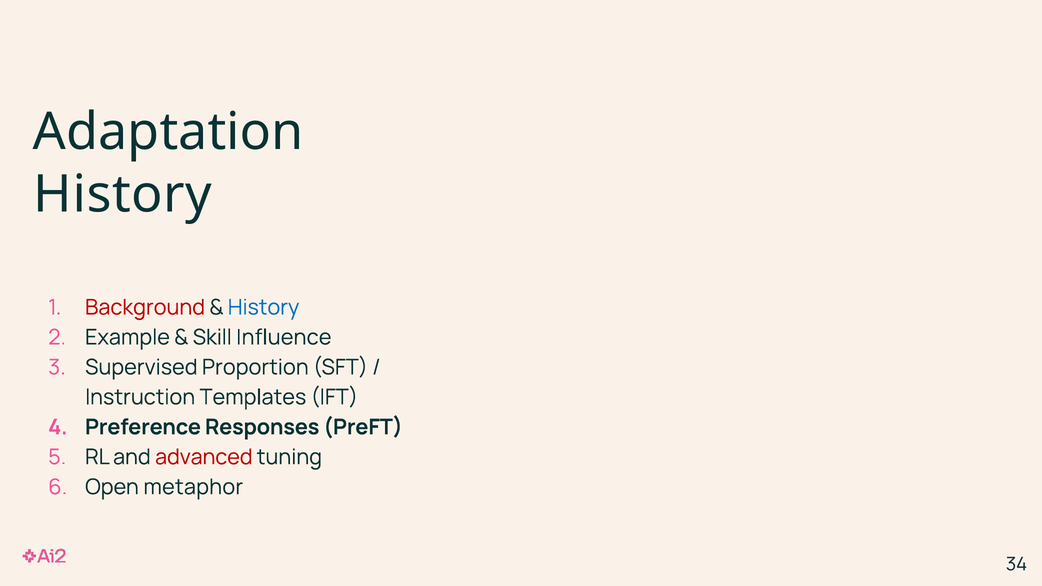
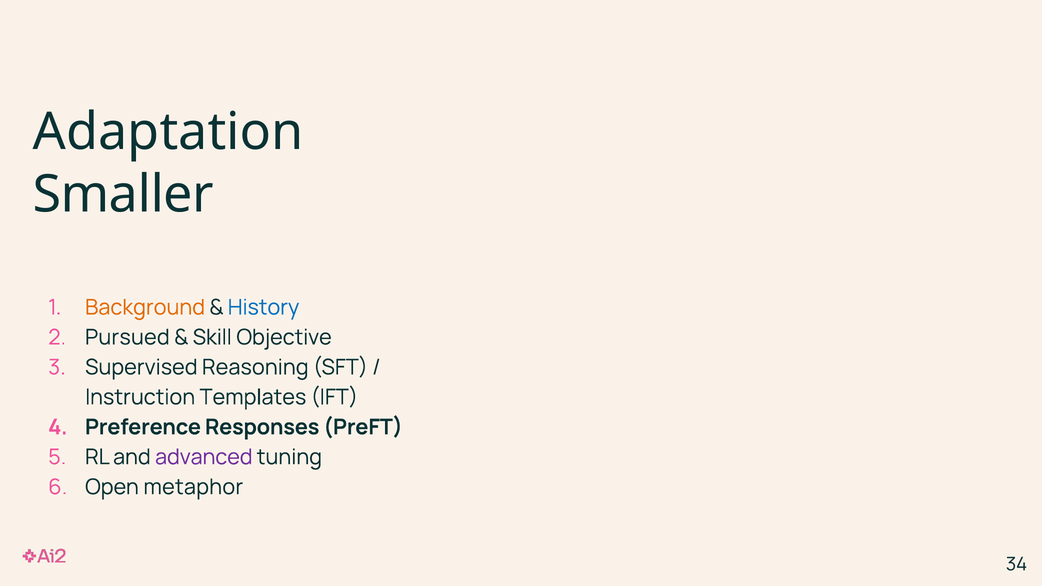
History: History -> Smaller (123, 195)
Background colour: red -> orange (145, 307)
Example: Example -> Pursued (127, 337)
Influence: Influence -> Objective (284, 337)
Proportion: Proportion -> Reasoning (255, 367)
advanced colour: red -> purple (204, 457)
